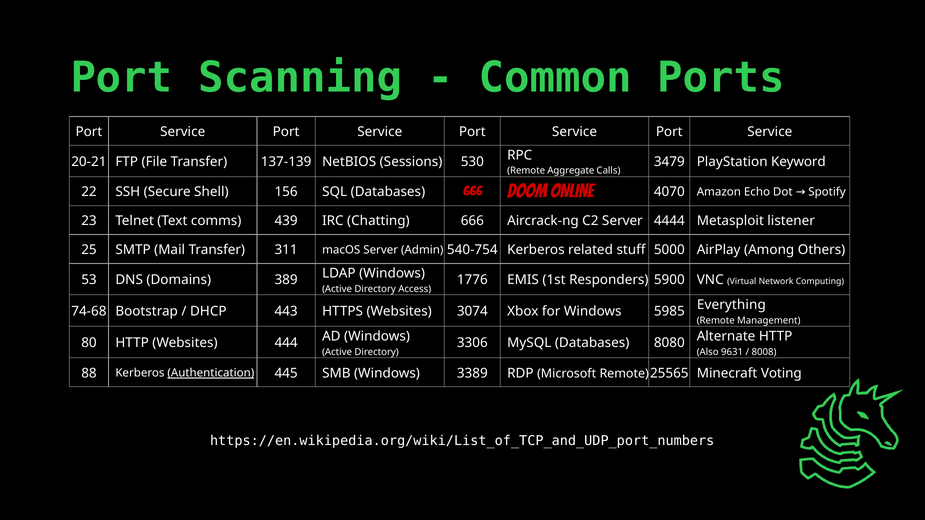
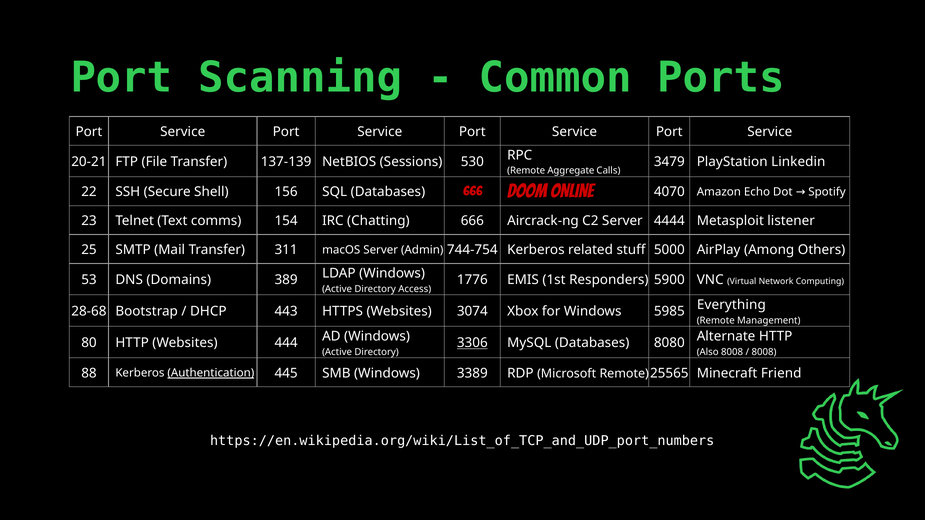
Keyword: Keyword -> Linkedin (798, 162)
439: 439 -> 154 (286, 221)
540-754: 540-754 -> 744-754 (472, 250)
74-68: 74-68 -> 28-68 (89, 312)
3306 underline: none -> present (472, 343)
Also 9631: 9631 -> 8008 (732, 352)
Voting: Voting -> Friend (781, 373)
